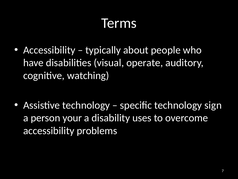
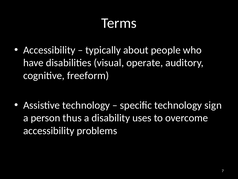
watching: watching -> freeform (88, 75)
your: your -> thus (72, 118)
